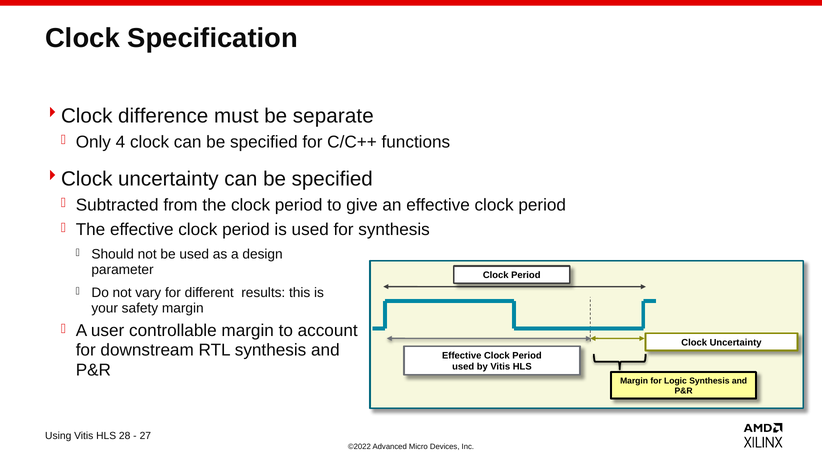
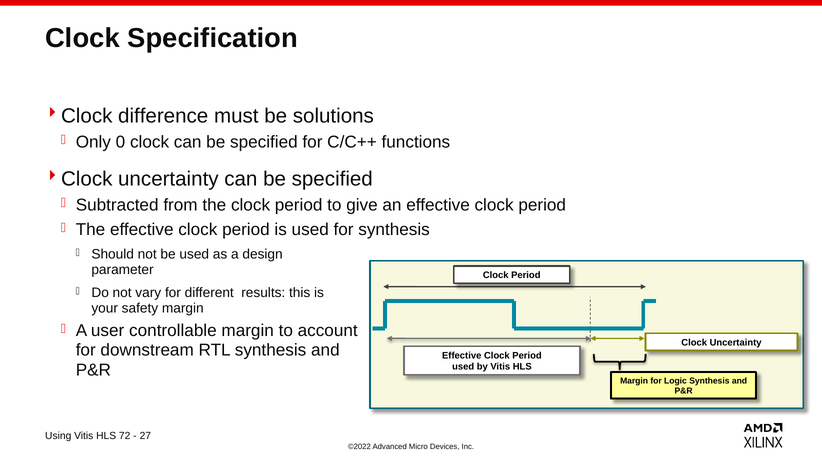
separate: separate -> solutions (333, 116)
4: 4 -> 0 (120, 142)
28: 28 -> 72 (125, 436)
